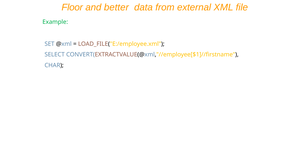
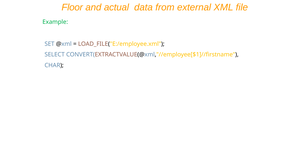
better: better -> actual (116, 7)
